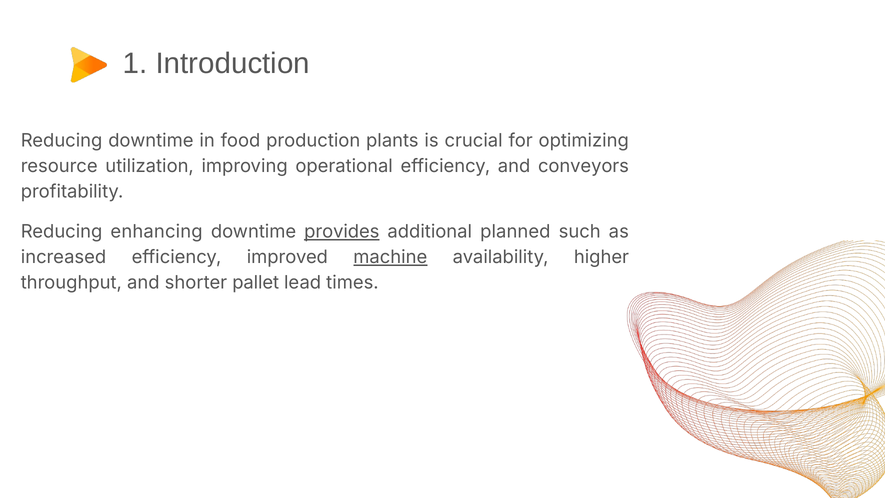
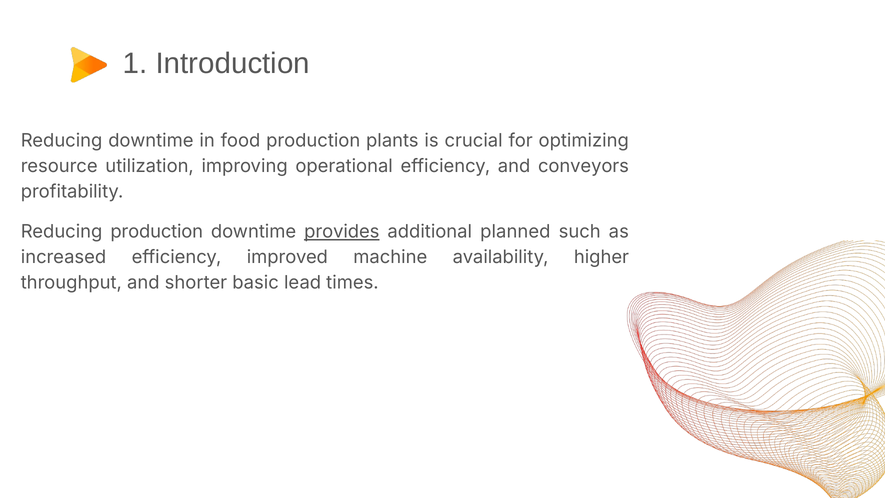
Reducing enhancing: enhancing -> production (157, 232)
machine underline: present -> none (390, 257)
pallet: pallet -> basic (256, 283)
